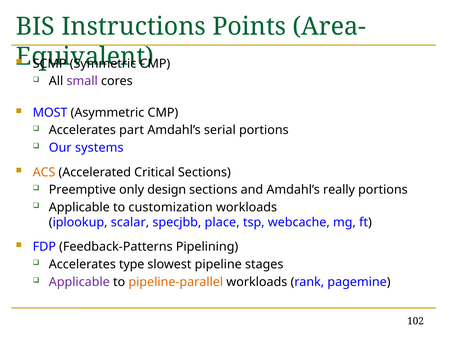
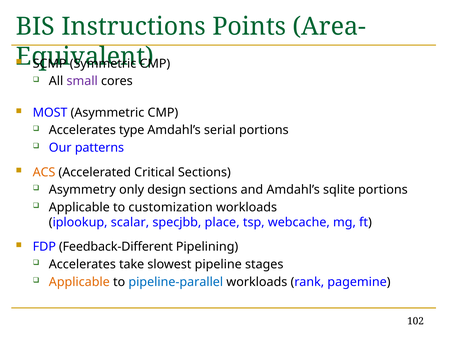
part: part -> type (132, 130)
systems: systems -> patterns (99, 148)
Preemptive: Preemptive -> Asymmetry (82, 190)
really: really -> sqlite (339, 190)
Feedback-Patterns: Feedback-Patterns -> Feedback-Different (116, 247)
type: type -> take (132, 265)
Applicable colour: purple -> orange (79, 282)
pipeline-parallel colour: orange -> blue (176, 282)
